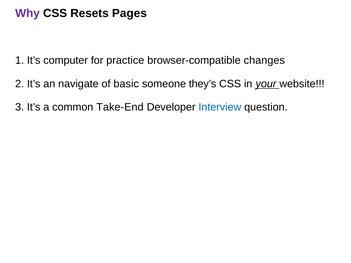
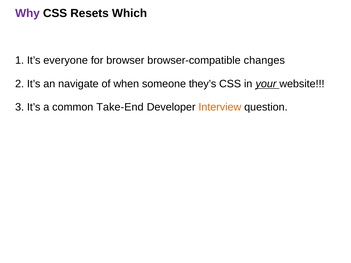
Pages: Pages -> Which (129, 13)
computer: computer -> everyone (66, 60)
practice: practice -> browser (125, 60)
basic: basic -> when (126, 84)
Interview colour: blue -> orange (220, 107)
